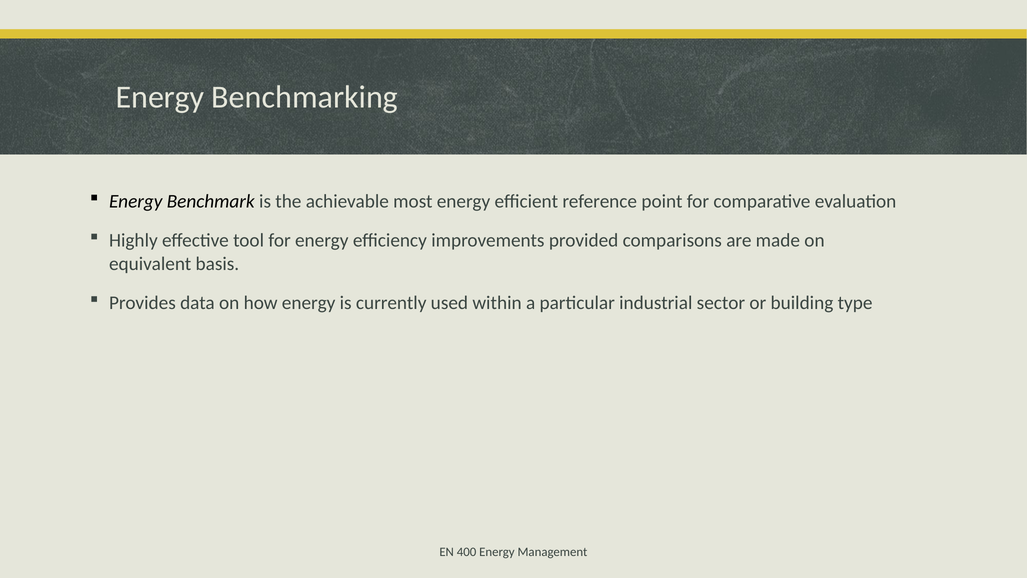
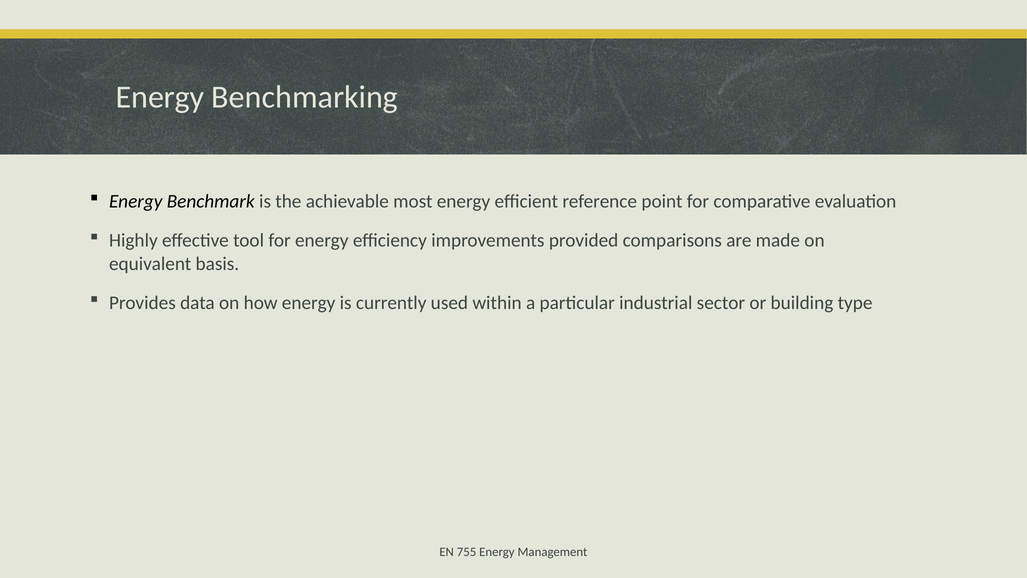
400: 400 -> 755 (467, 552)
